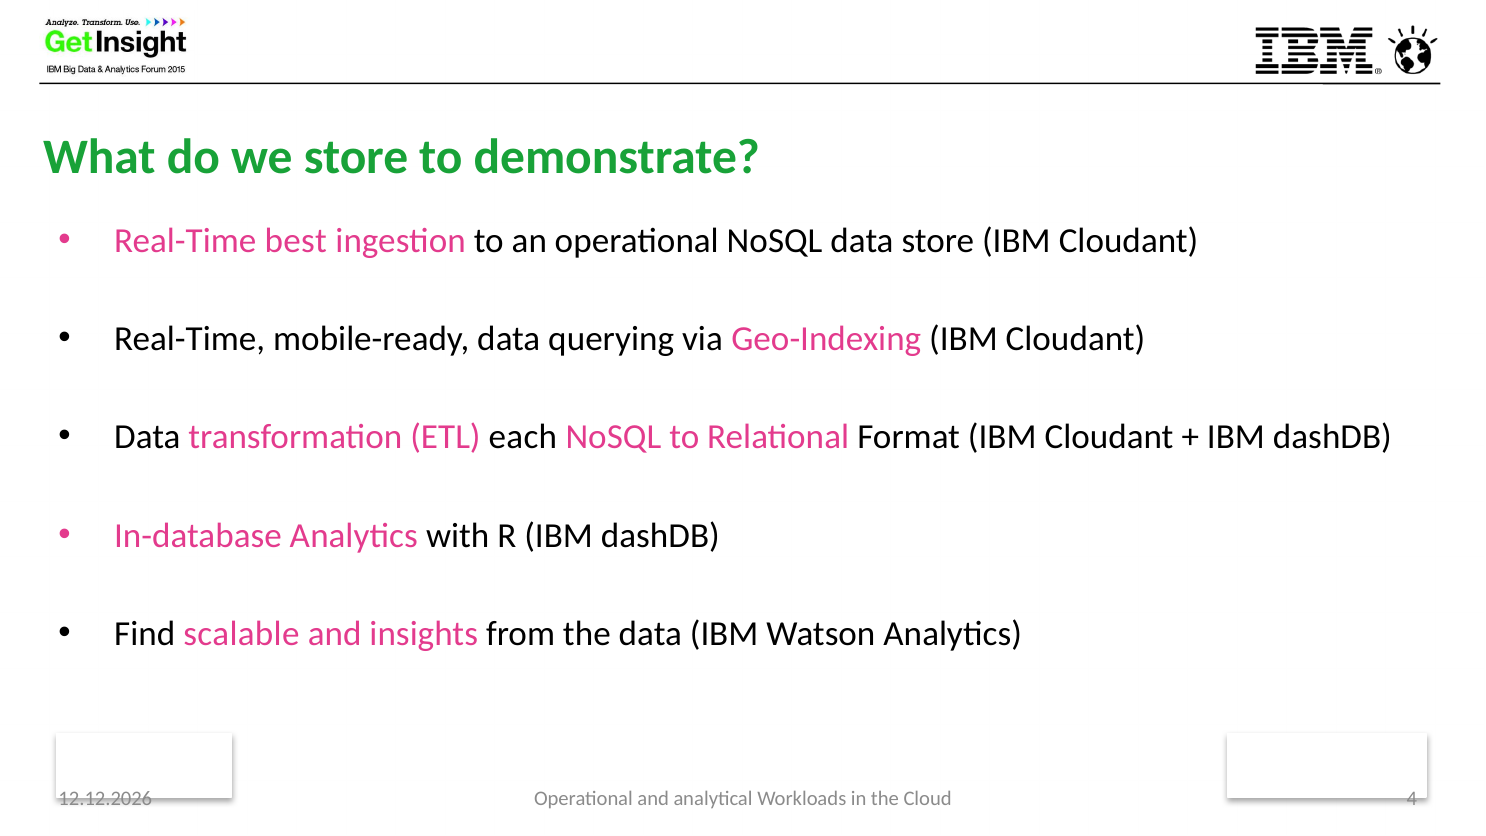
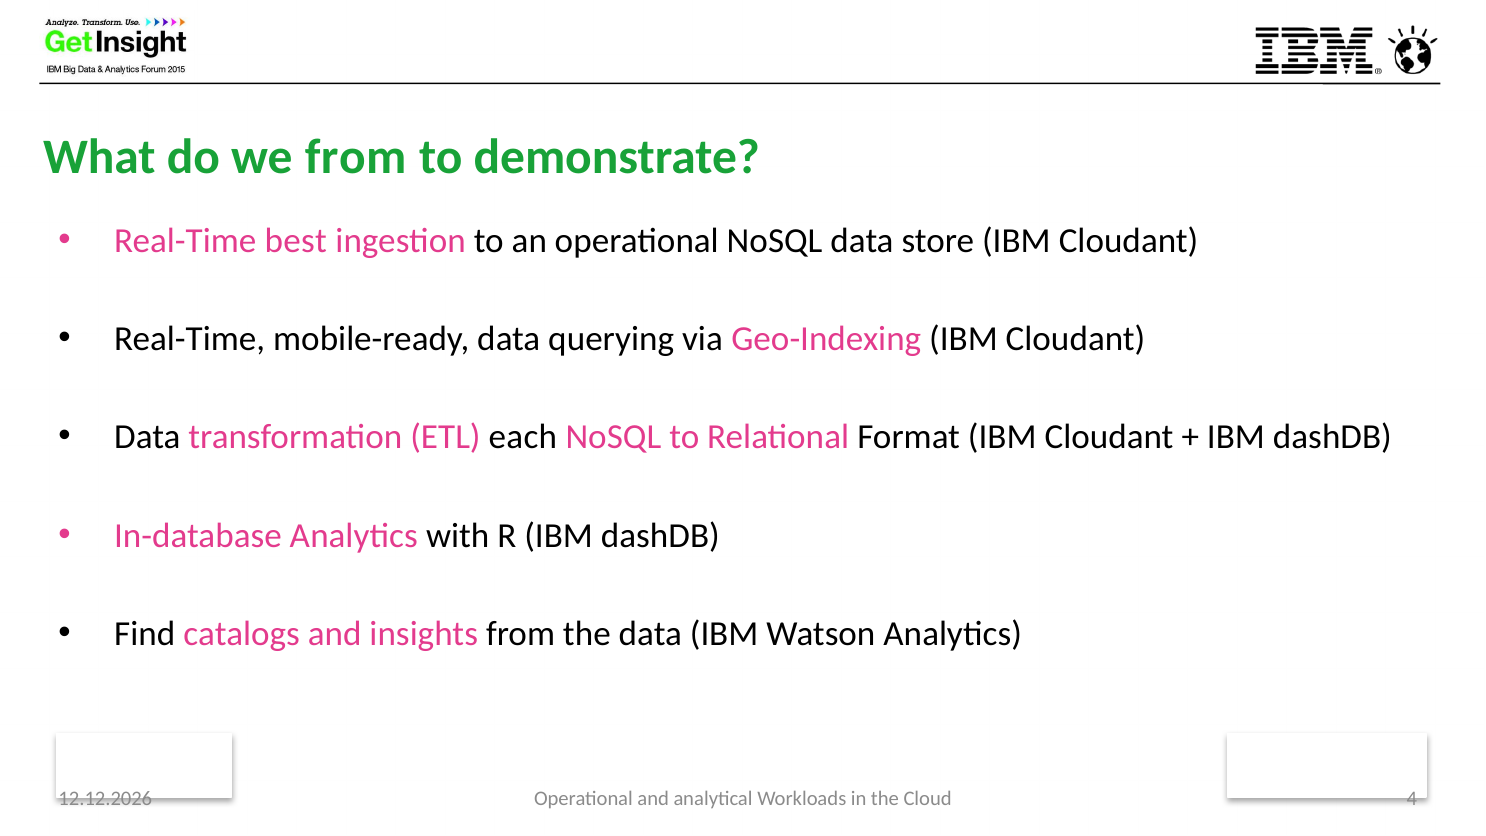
we store: store -> from (356, 157)
scalable: scalable -> catalogs (242, 634)
